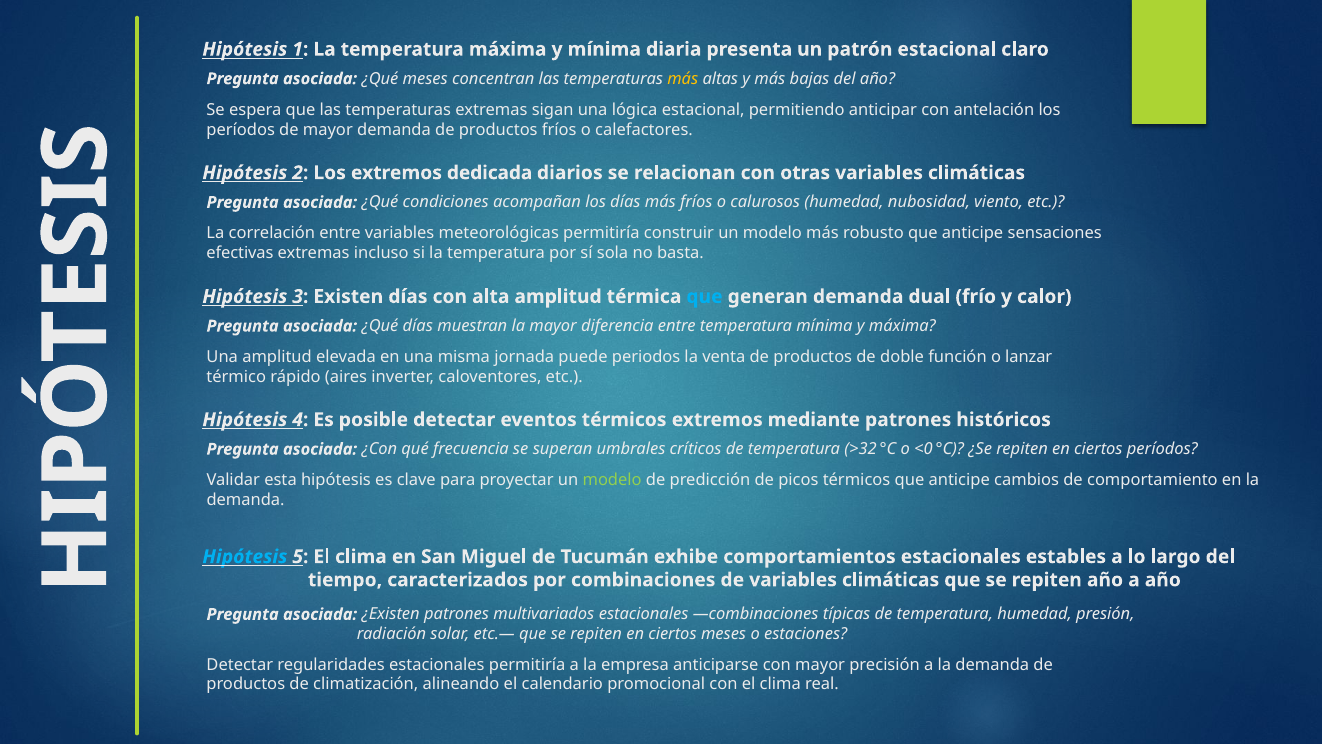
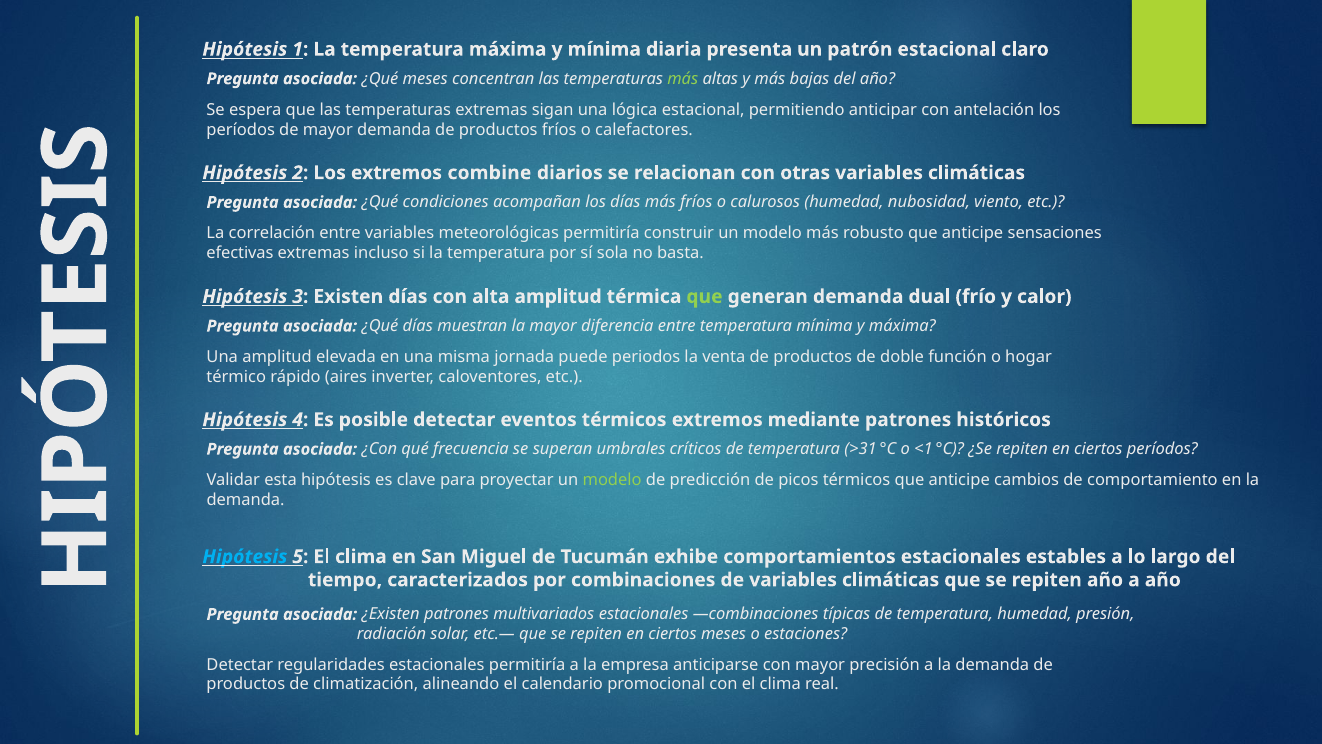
más colour: yellow -> light green (683, 79)
dedicada: dedicada -> combine (489, 173)
que colour: light blue -> light green (704, 296)
lanzar: lanzar -> hogar (1029, 357)
>32: >32 -> >31 (861, 449)
<0: <0 -> <1 (923, 449)
